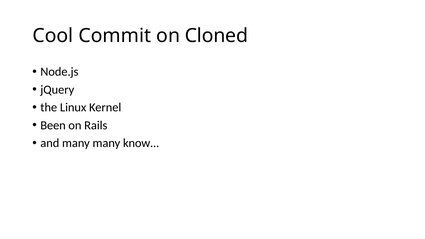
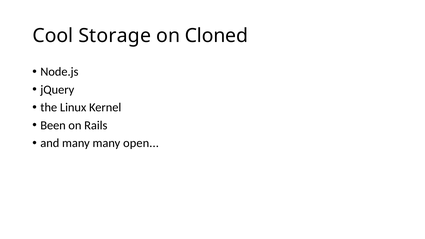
Commit: Commit -> Storage (115, 36)
know: know -> open (141, 143)
